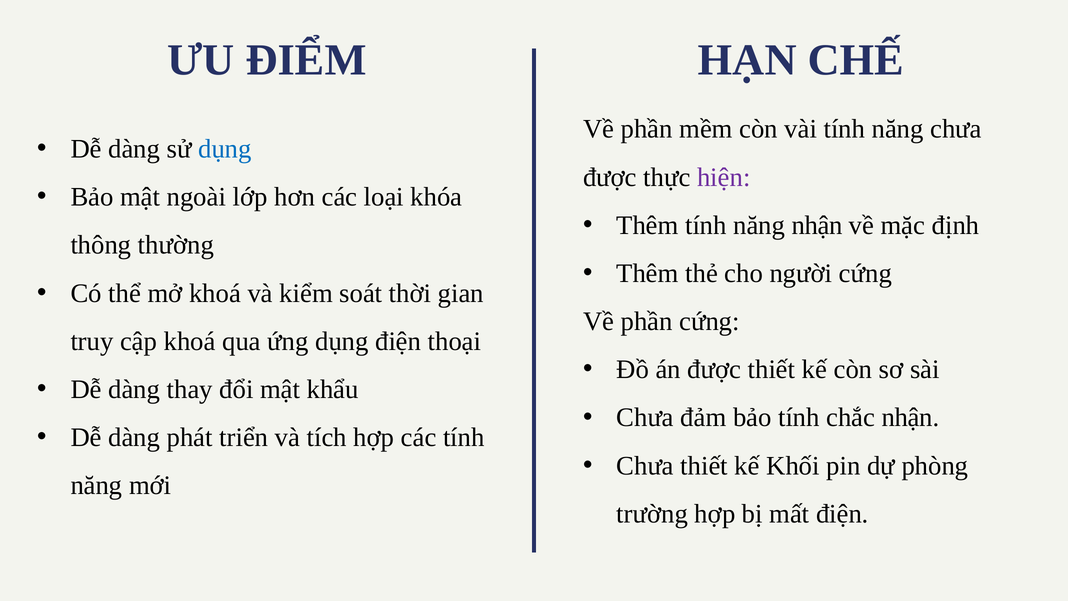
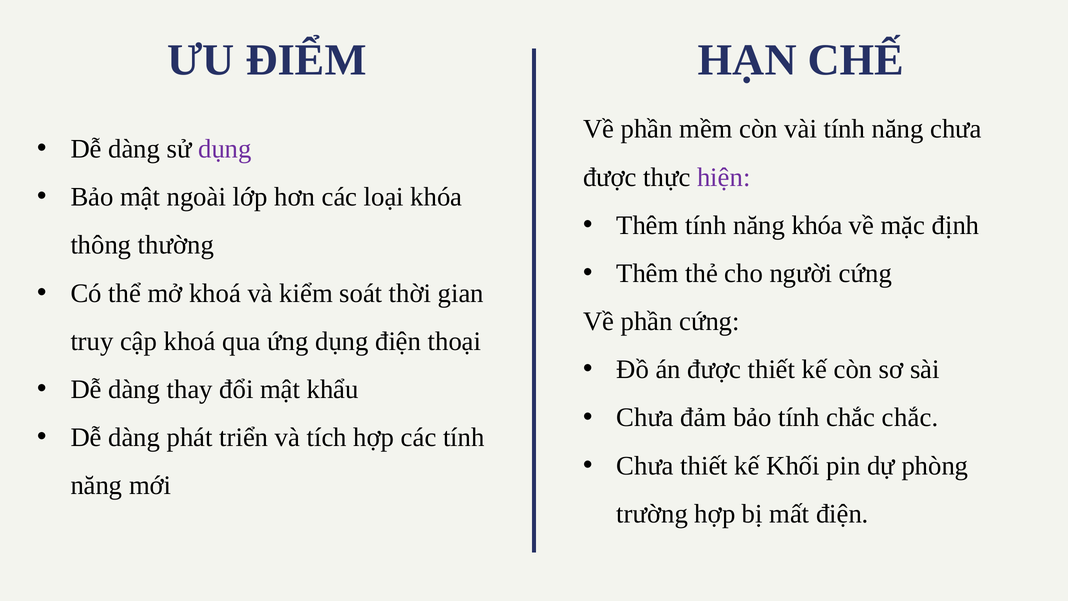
dụng colour: blue -> purple (225, 149)
năng nhận: nhận -> khóa (817, 225)
chắc nhận: nhận -> chắc (910, 417)
